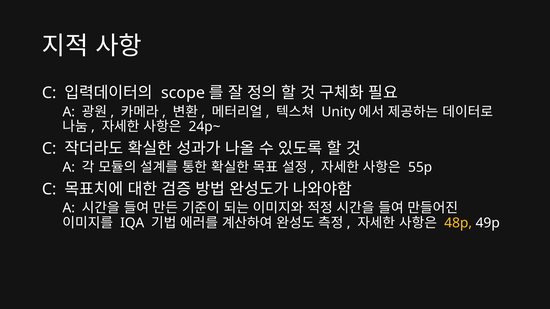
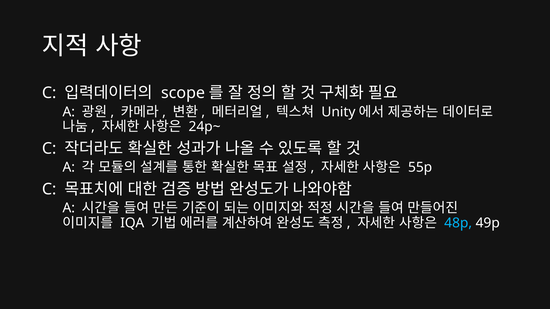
48p colour: yellow -> light blue (458, 223)
